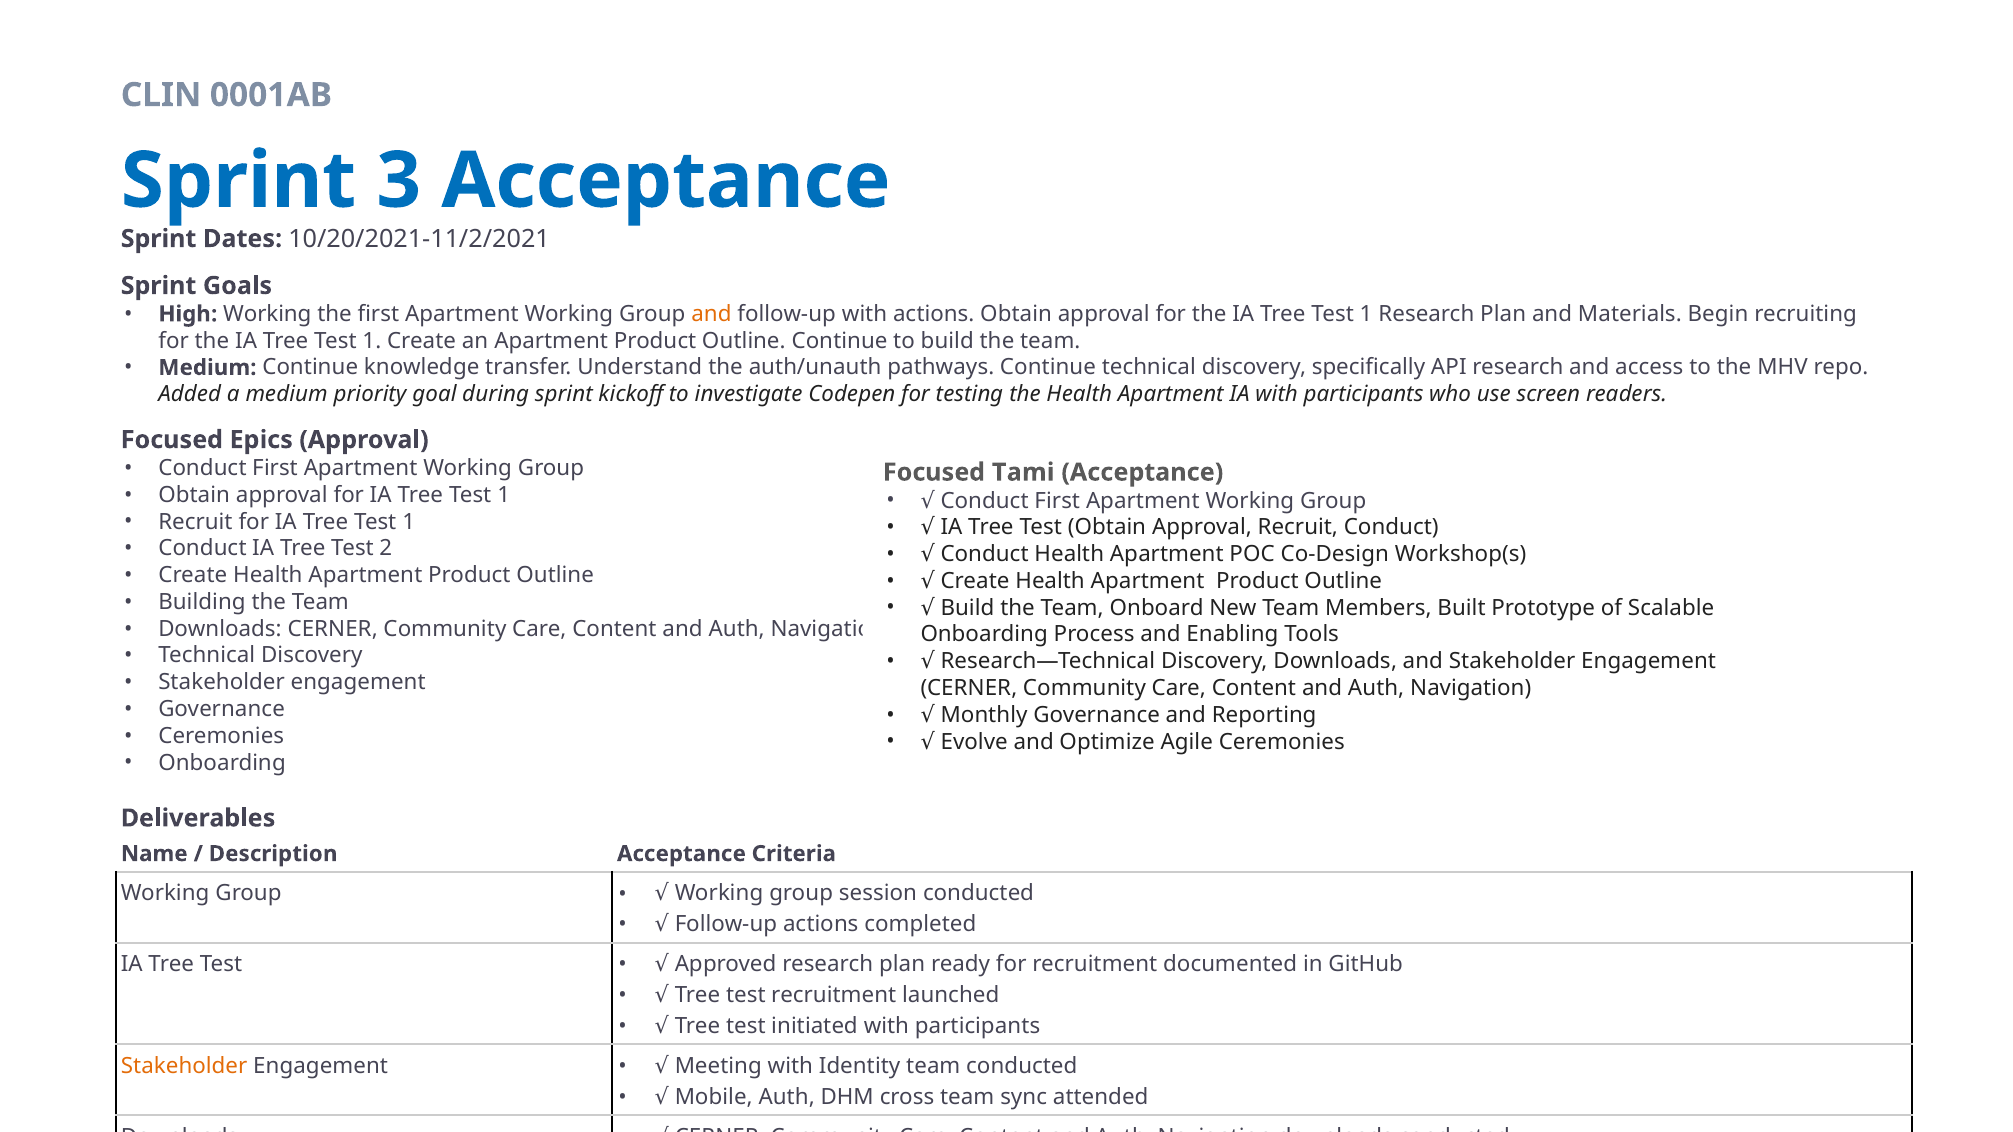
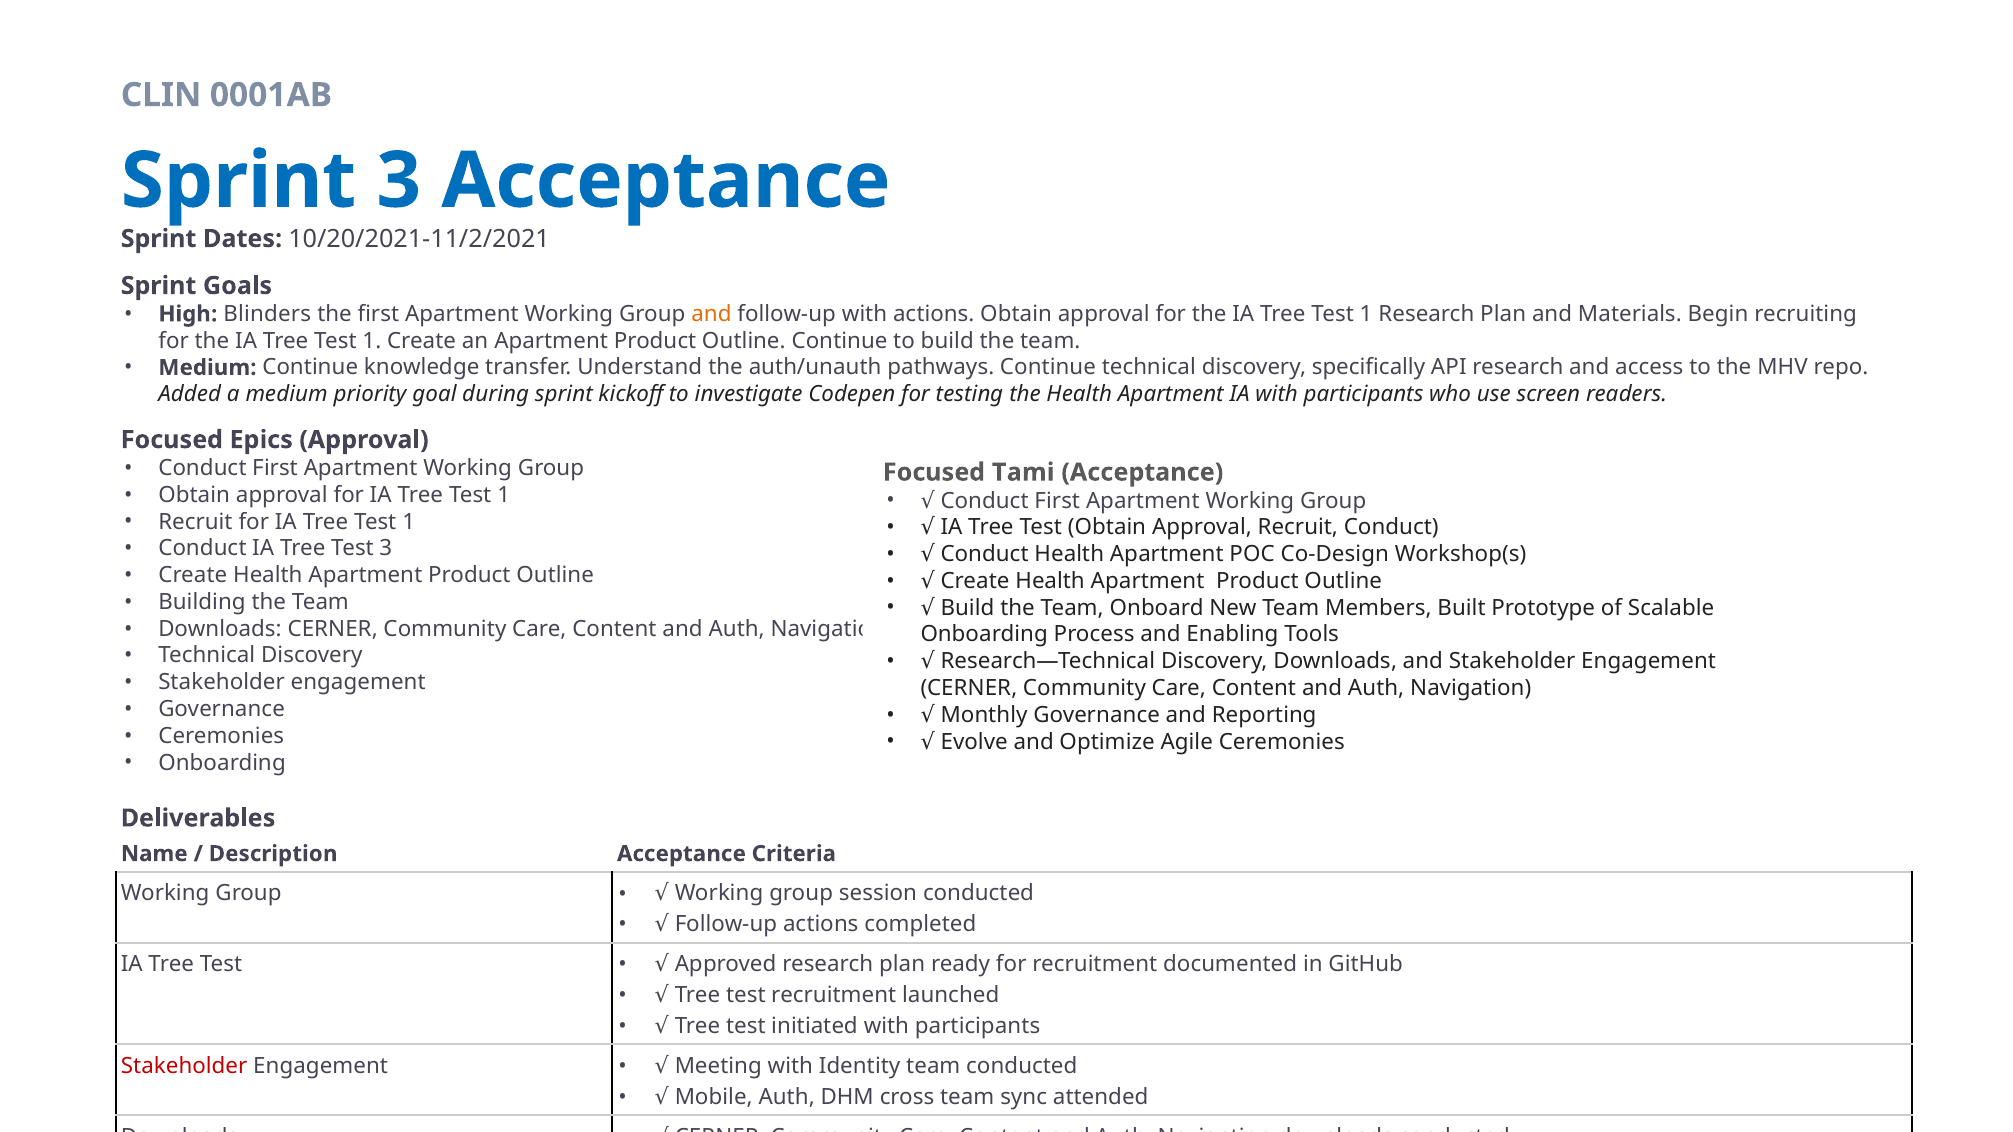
High Working: Working -> Blinders (267, 314)
Test 2: 2 -> 3 (386, 549)
Stakeholder colour: orange -> red (184, 1066)
